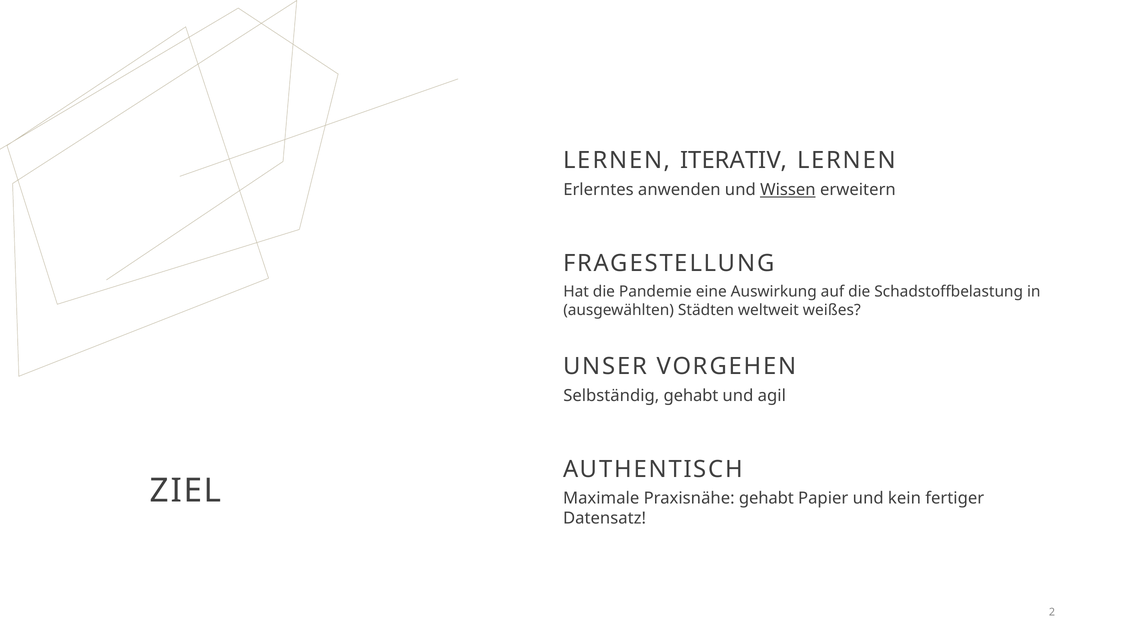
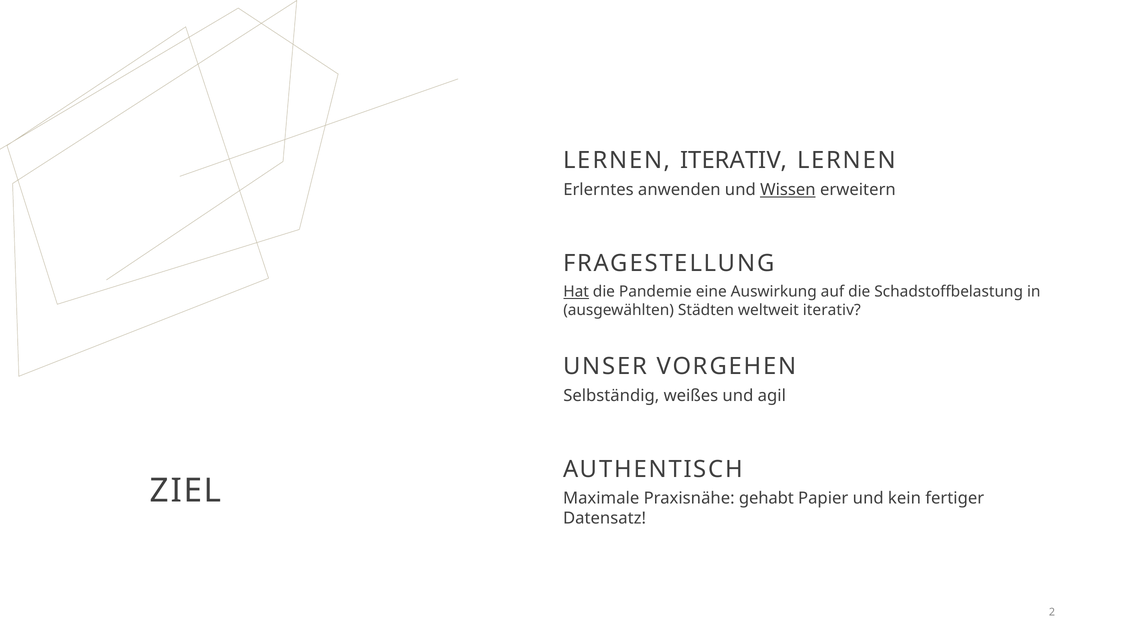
Hat underline: none -> present (576, 292)
weltweit weißes: weißes -> iterativ (832, 310)
Selbständig gehabt: gehabt -> weißes (691, 396)
